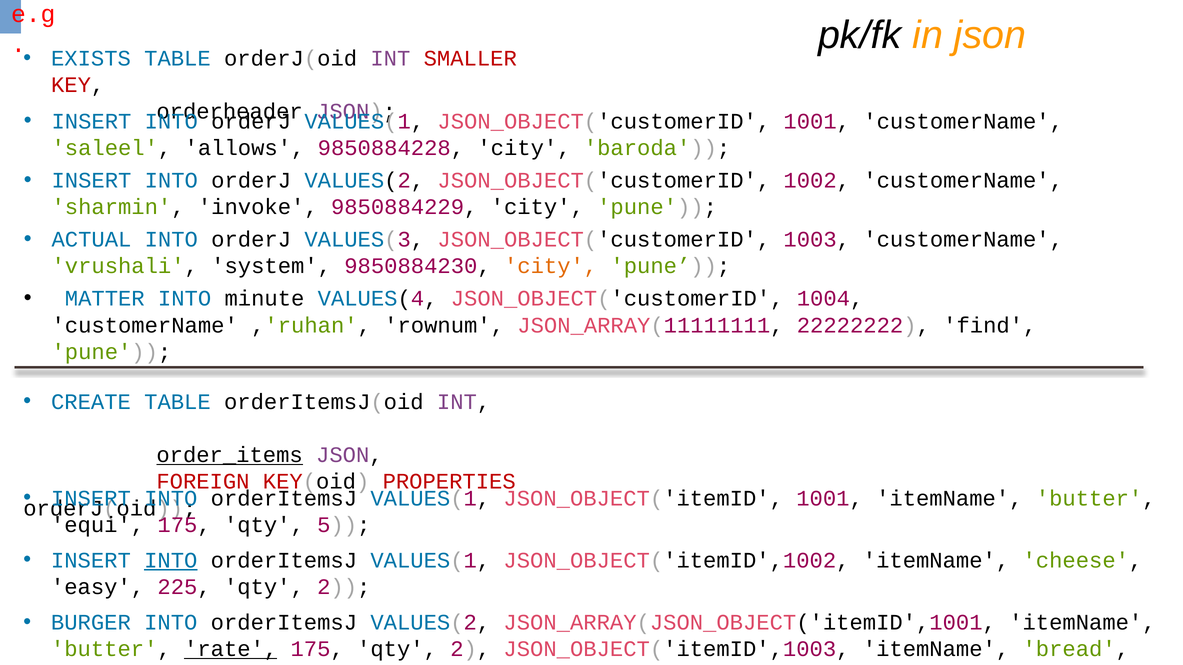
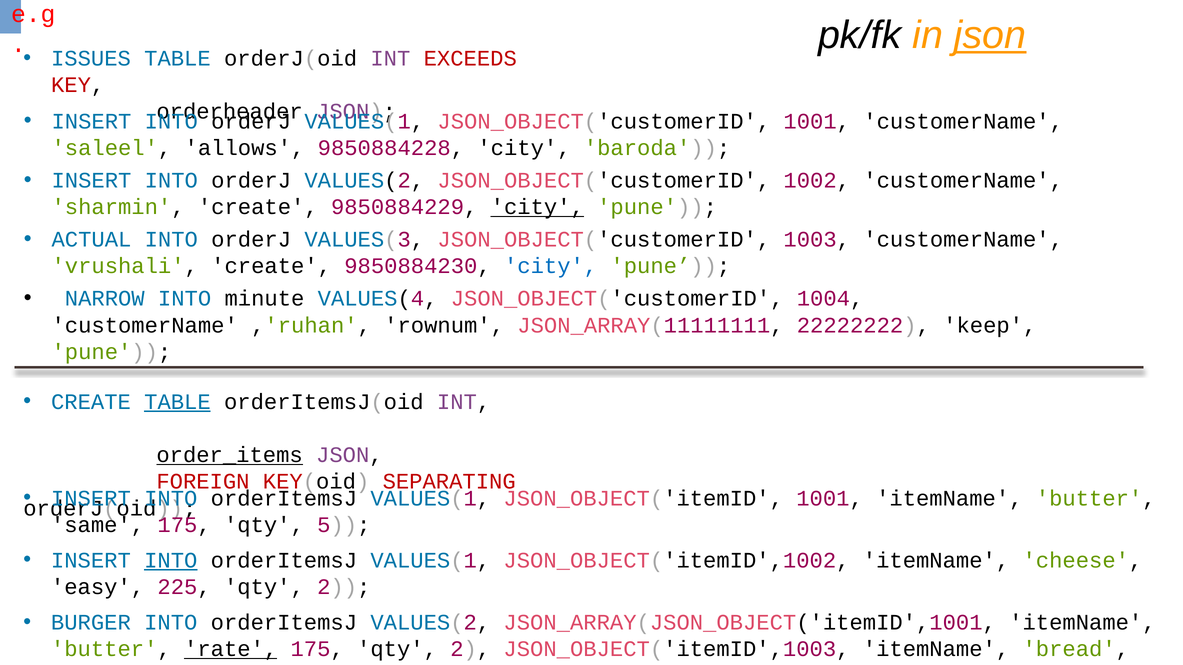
json underline: none -> present (990, 35)
EXISTS: EXISTS -> ISSUES (91, 58)
SMALLER: SMALLER -> EXCEEDS (470, 58)
sharmin invoke: invoke -> create (258, 207)
city underline: none -> present (537, 207)
vrushali system: system -> create (271, 266)
city colour: orange -> blue (551, 266)
MATTER: MATTER -> NARROW (105, 299)
find: find -> keep (990, 325)
TABLE underline: none -> present (177, 402)
PROPERTIES: PROPERTIES -> SEPARATING (449, 482)
equi: equi -> same (98, 525)
